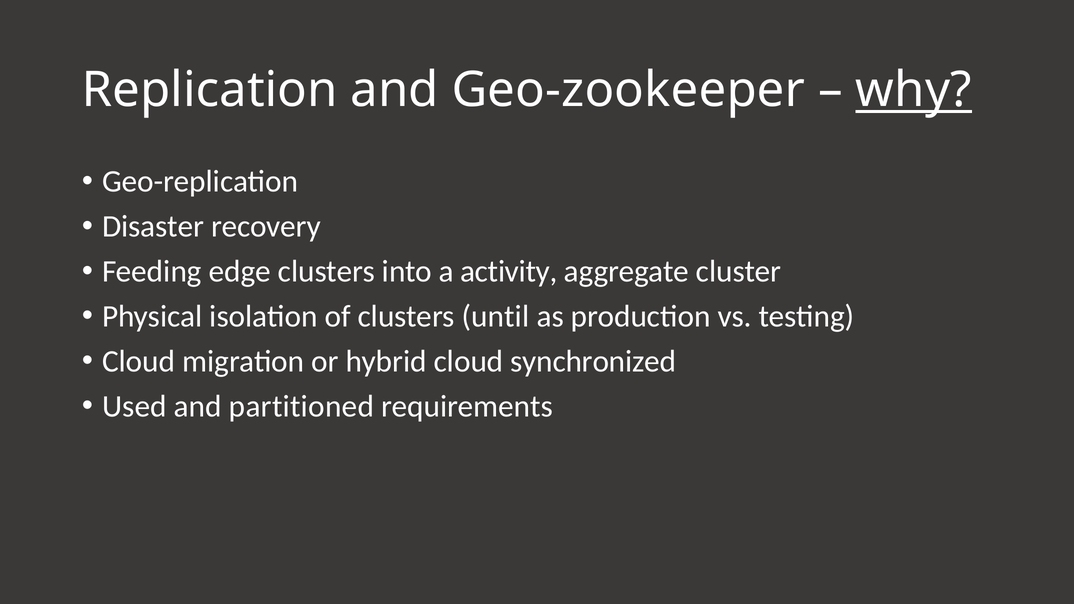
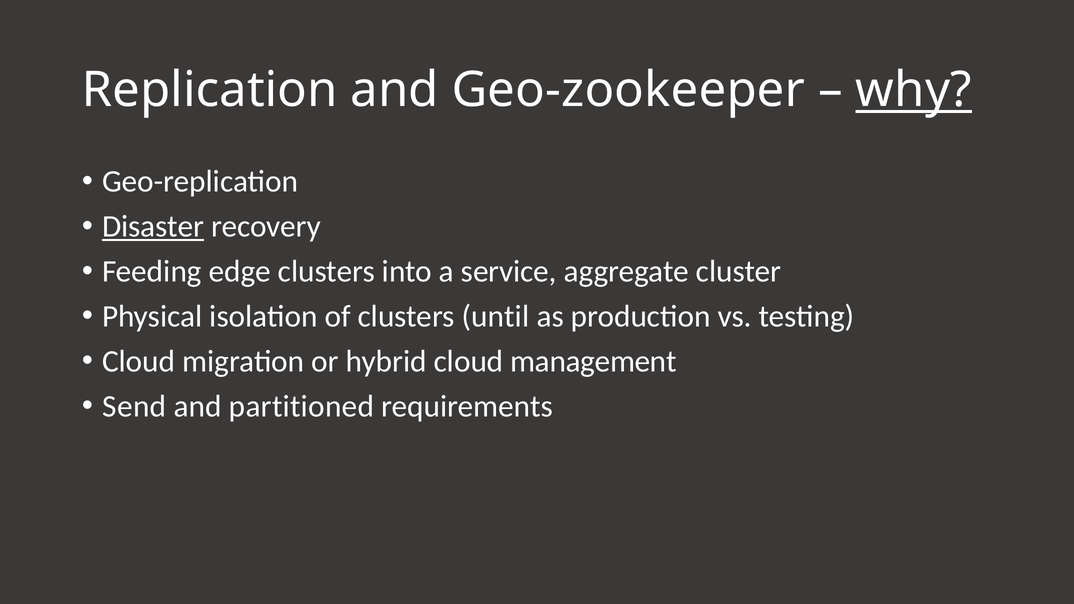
Disaster underline: none -> present (153, 226)
activity: activity -> service (509, 271)
synchronized: synchronized -> management (593, 361)
Used: Used -> Send (134, 406)
